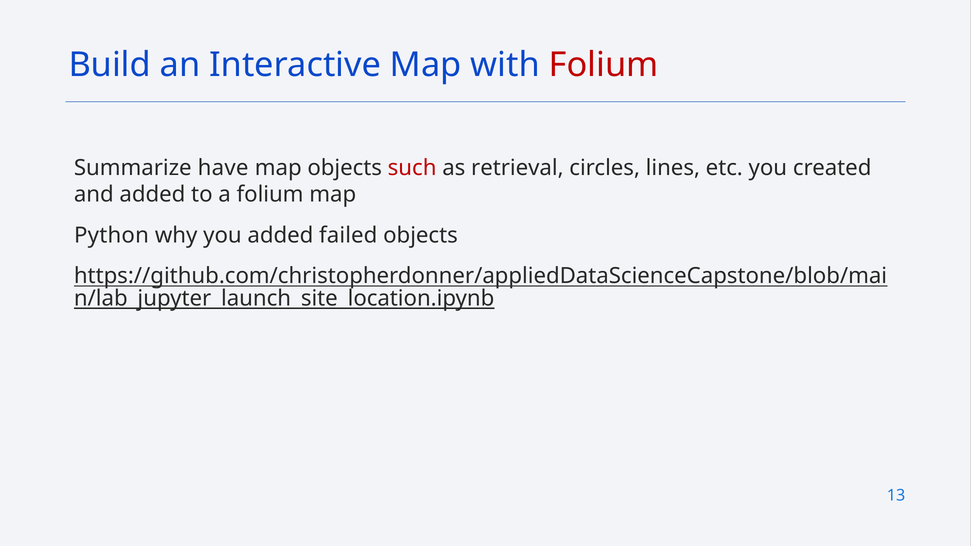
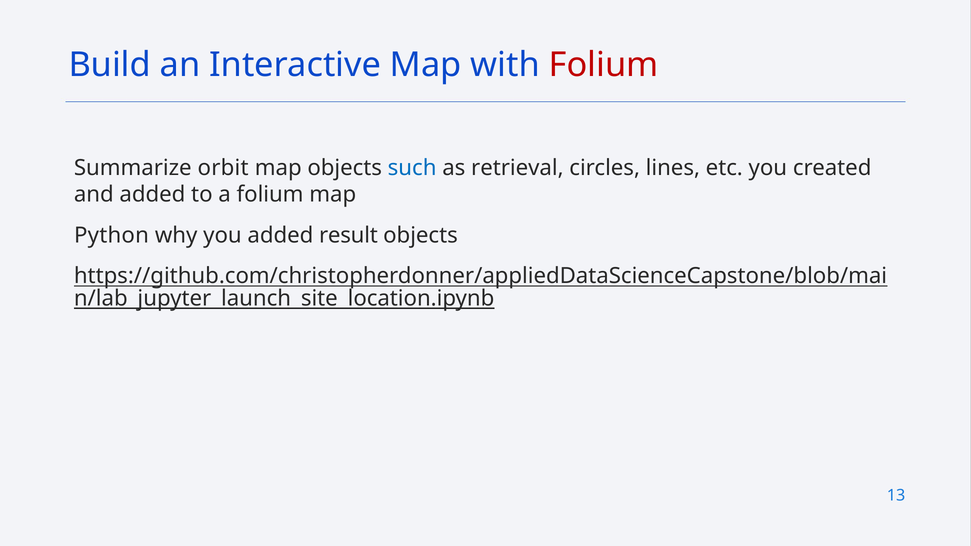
have: have -> orbit (223, 168)
such colour: red -> blue (412, 168)
failed: failed -> result (348, 235)
